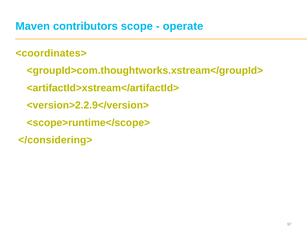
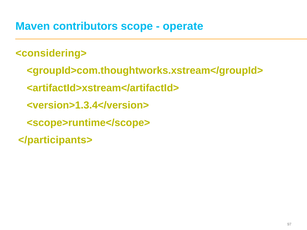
<coordinates>: <coordinates> -> <considering> (51, 53)
<version>2.2.9</version>: <version>2.2.9</version> -> <version>1.3.4</version> (88, 105)
</considering>: </considering> -> </participants> (55, 140)
